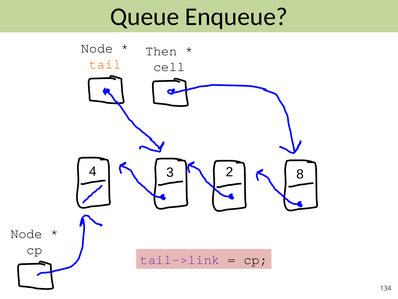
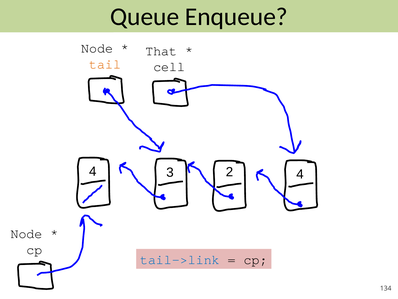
Then: Then -> That (161, 51)
3 8: 8 -> 4 (300, 174)
tail->link colour: purple -> blue (180, 259)
